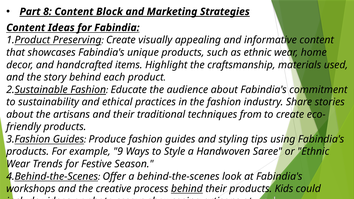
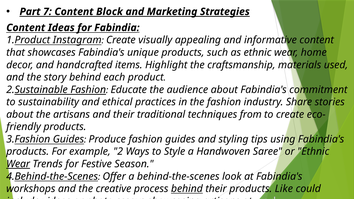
8: 8 -> 7 (47, 12)
Preserving: Preserving -> Instagram (77, 40)
9: 9 -> 2 (118, 152)
Wear underline: none -> present (18, 164)
Kids: Kids -> Like (284, 189)
